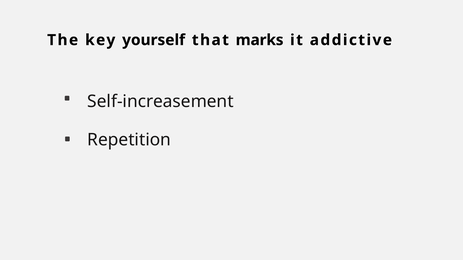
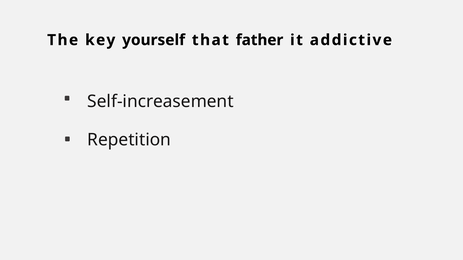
marks: marks -> father (260, 40)
